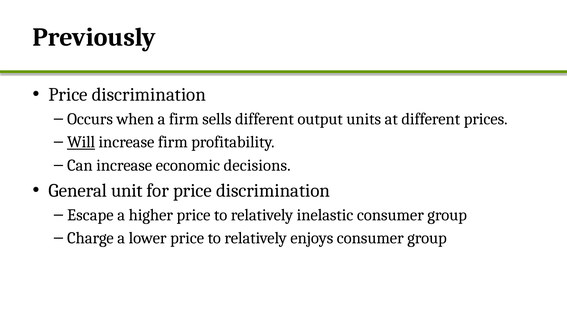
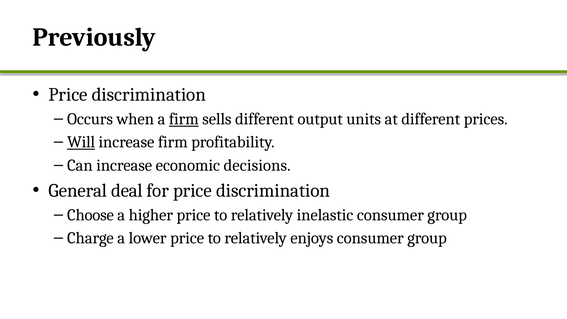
firm underline: none -> present (184, 119)
unit: unit -> deal (127, 190)
Escape: Escape -> Choose (90, 215)
